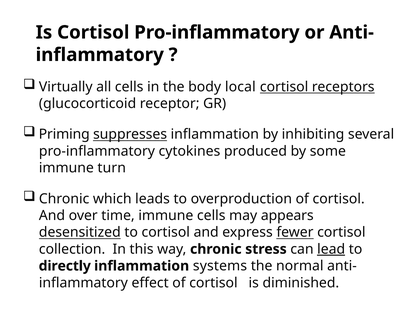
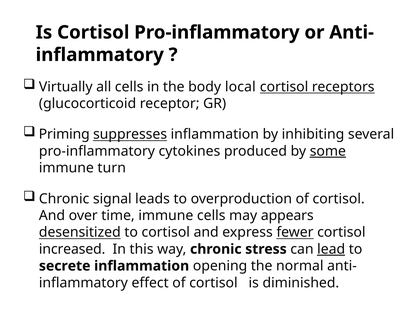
some underline: none -> present (328, 151)
which: which -> signal (112, 199)
collection: collection -> increased (72, 249)
directly: directly -> secrete (65, 266)
systems: systems -> opening (220, 266)
